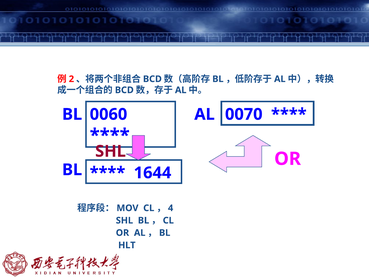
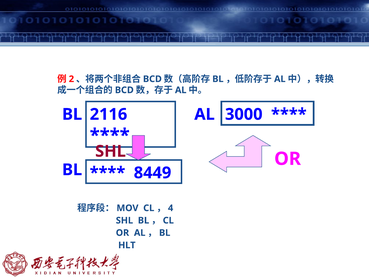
0060: 0060 -> 2116 (108, 114)
0070: 0070 -> 3000 (244, 114)
1644: 1644 -> 8449 (153, 173)
